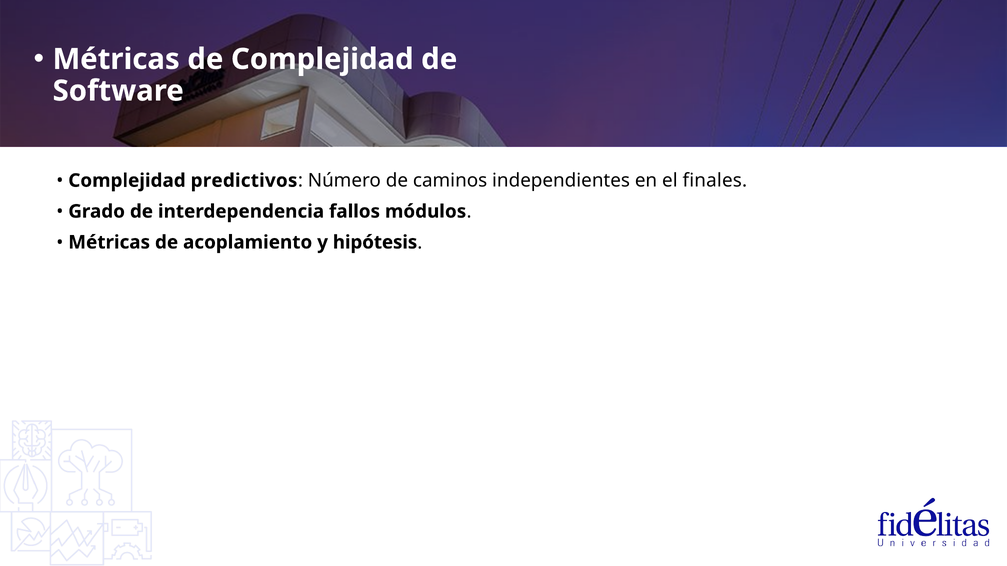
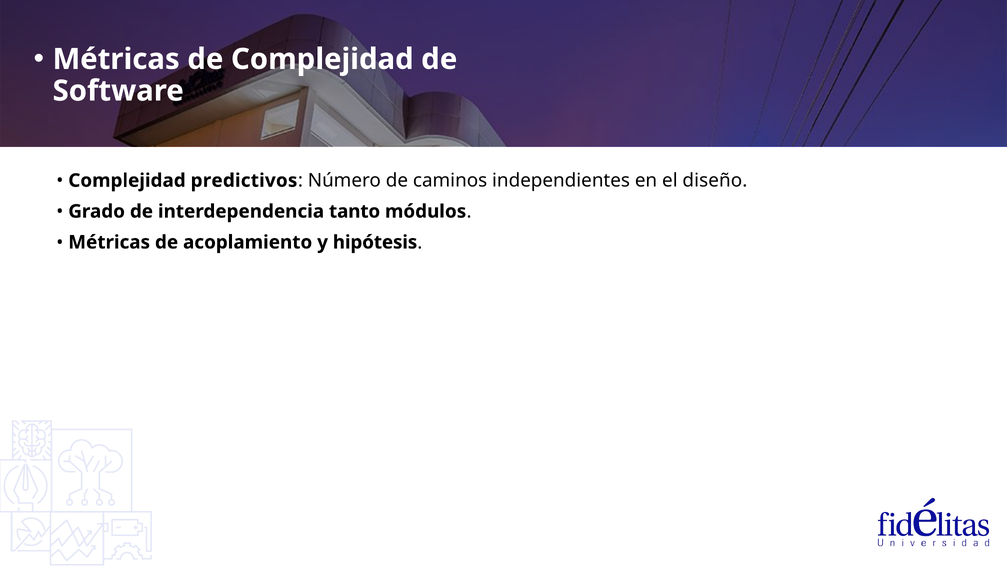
finales: finales -> diseño (715, 181)
fallos: fallos -> tanto (355, 212)
